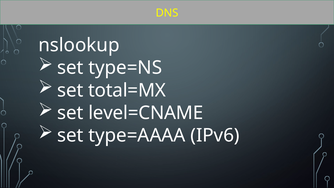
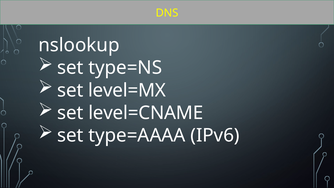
total=MX: total=MX -> level=MX (127, 90)
